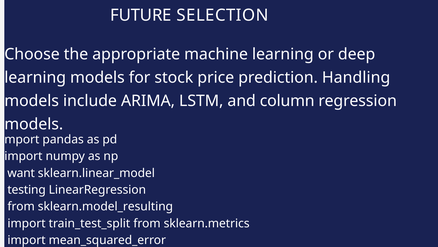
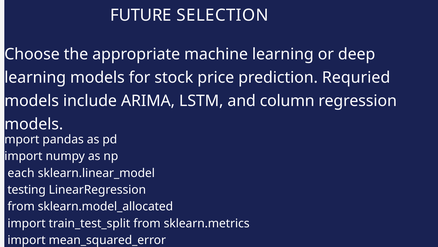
Handling: Handling -> Requried (356, 77)
want: want -> each (21, 173)
sklearn.model_resulting: sklearn.model_resulting -> sklearn.model_allocated (105, 206)
